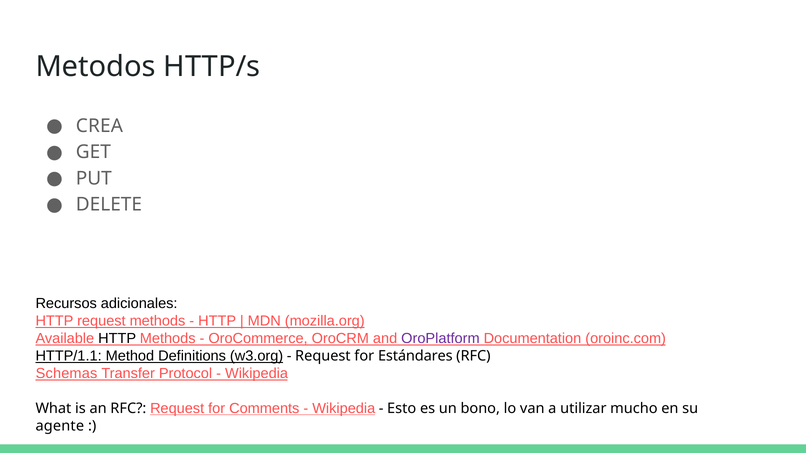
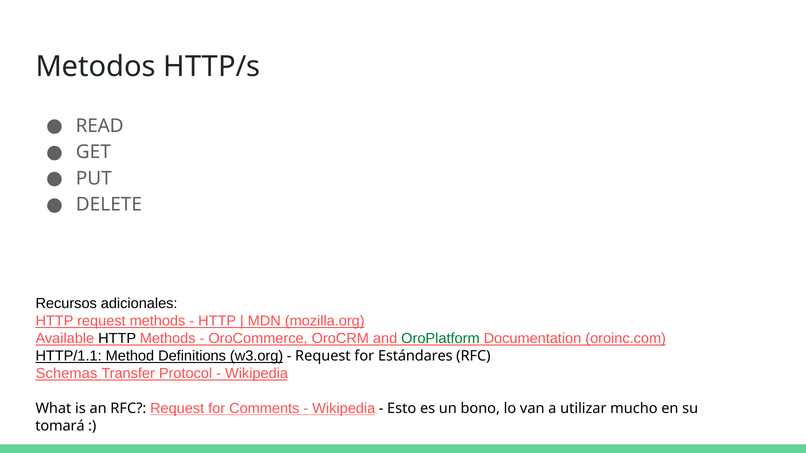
CREA: CREA -> READ (100, 126)
OroPlatform colour: purple -> green (440, 339)
agente: agente -> tomará (60, 426)
